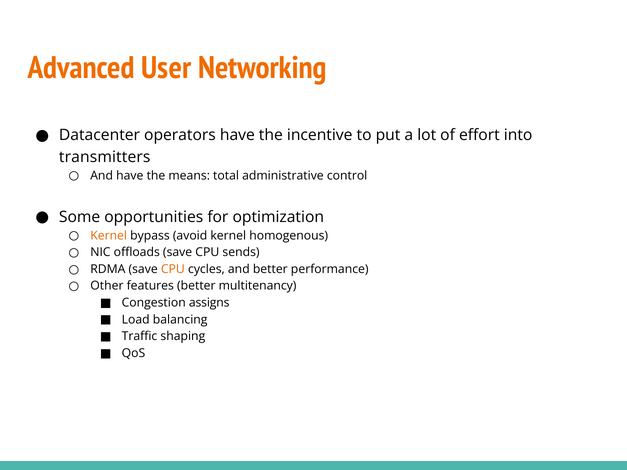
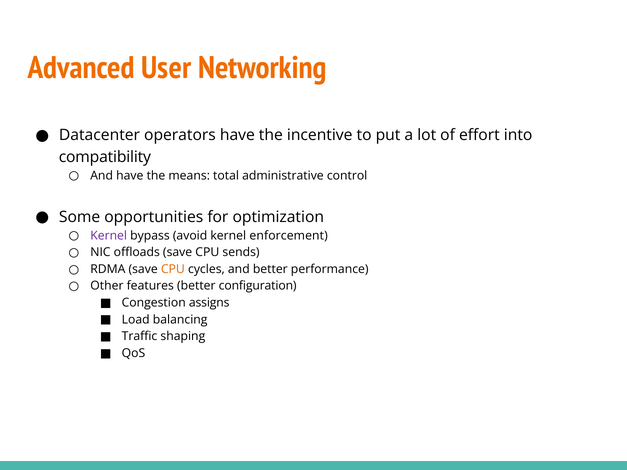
transmitters: transmitters -> compatibility (105, 157)
Kernel colour: orange -> purple (109, 236)
homogenous: homogenous -> enforcement (289, 236)
multitenancy: multitenancy -> configuration (258, 286)
